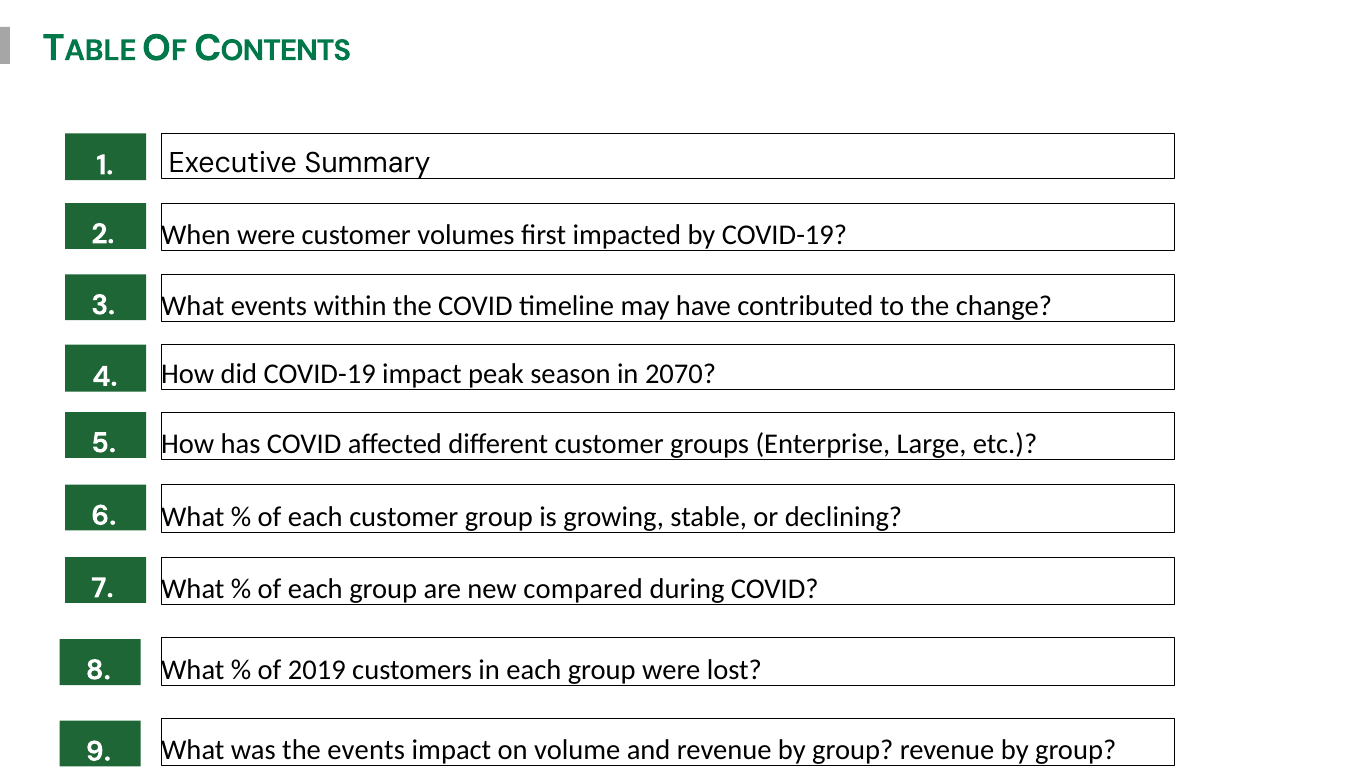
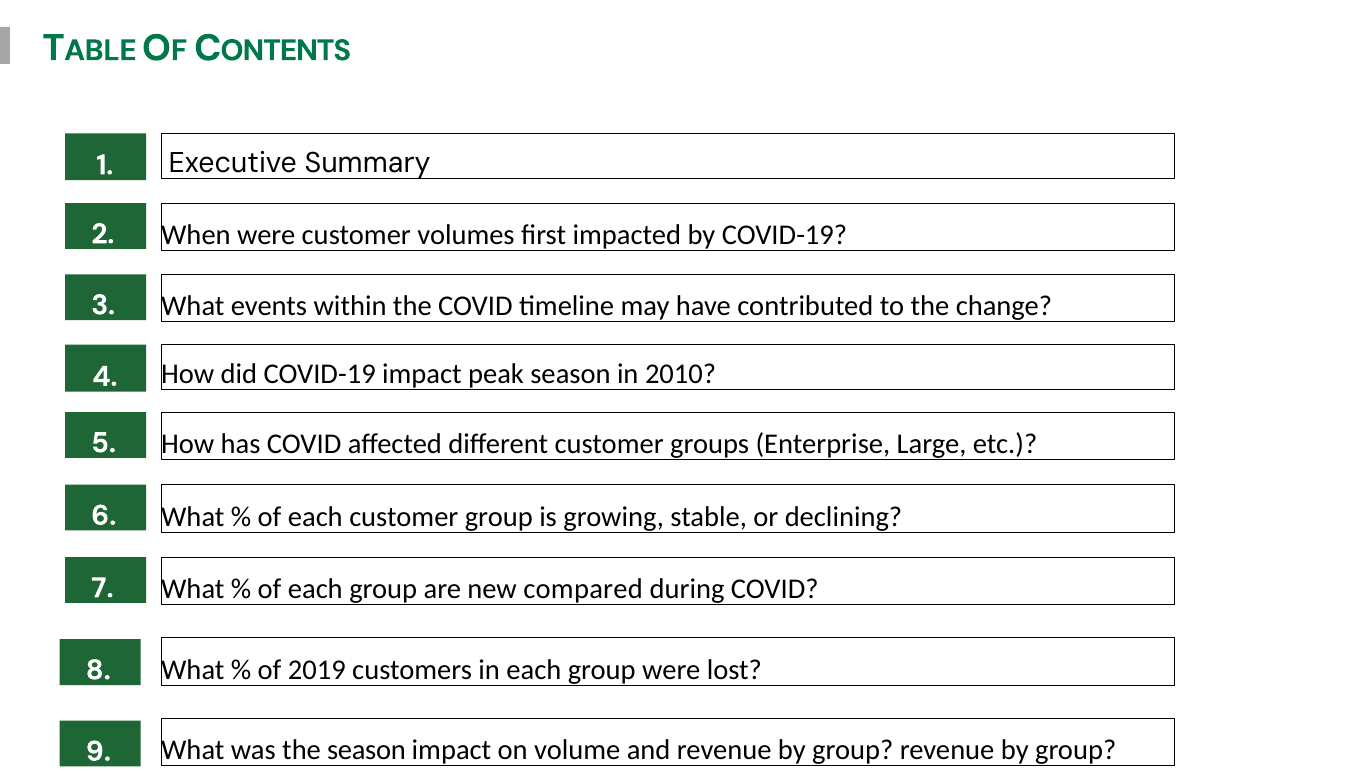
2070: 2070 -> 2010 (681, 374)
the events: events -> season (366, 750)
